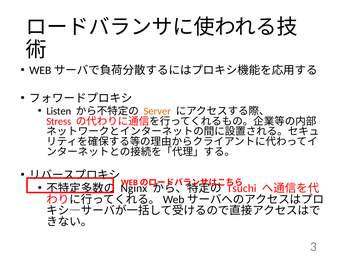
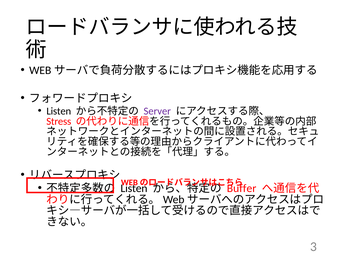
Server colour: orange -> purple (157, 111)
Nginx: Nginx -> Listen (134, 188)
Tsuchi: Tsuchi -> Buffer (242, 188)
